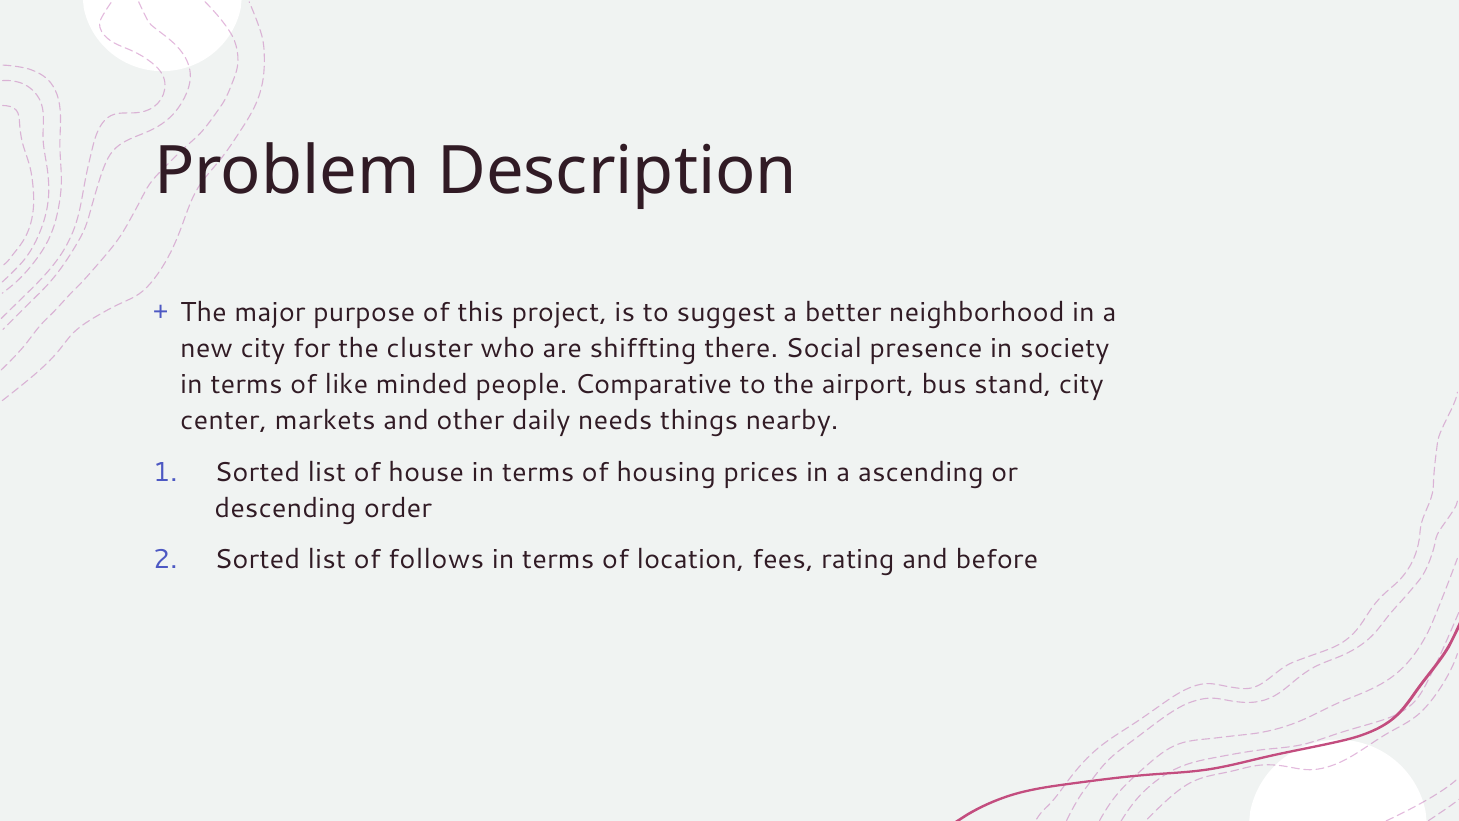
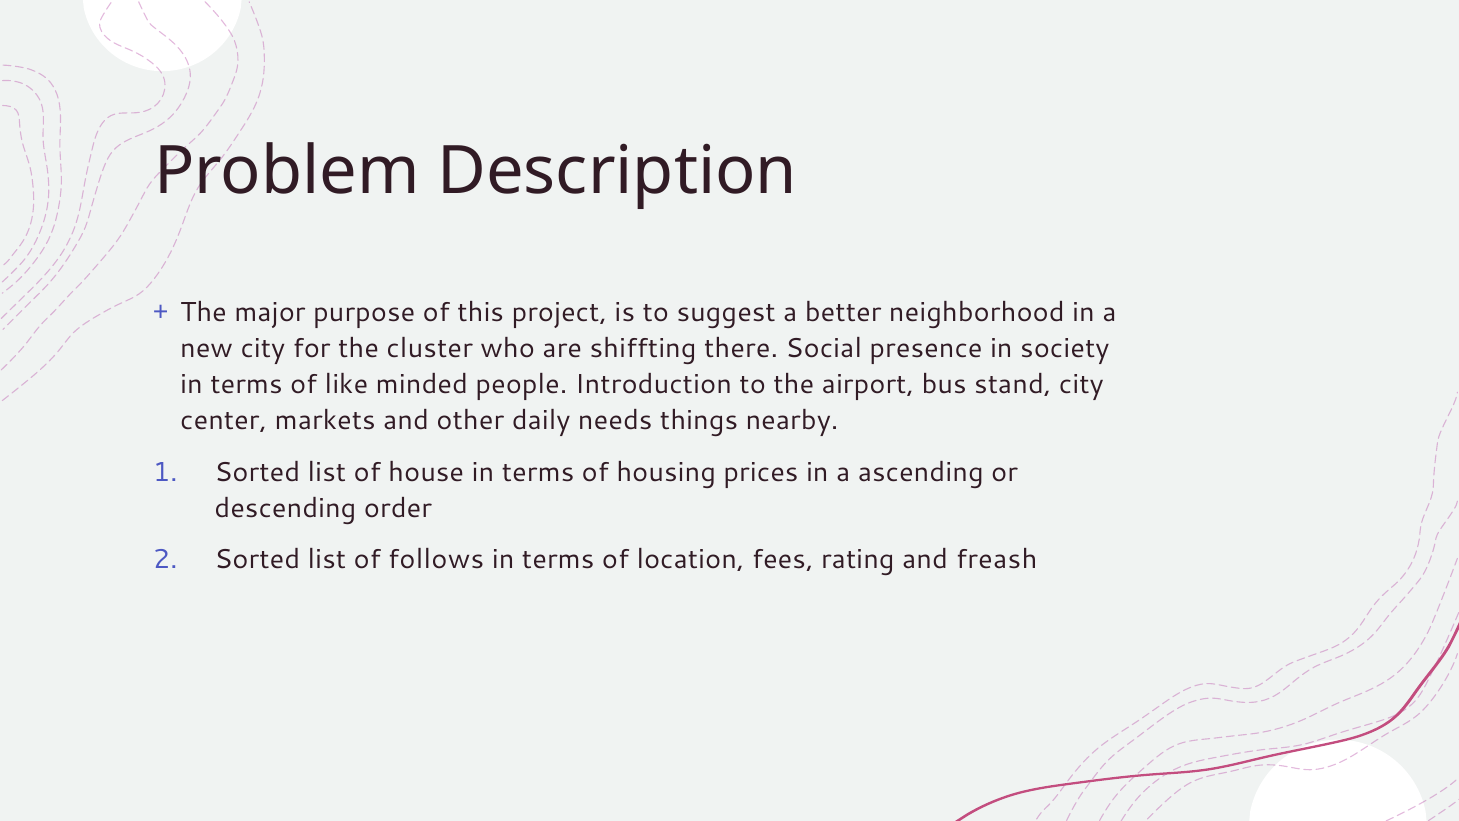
Comparative: Comparative -> Introduction (653, 385)
before: before -> freash (997, 559)
